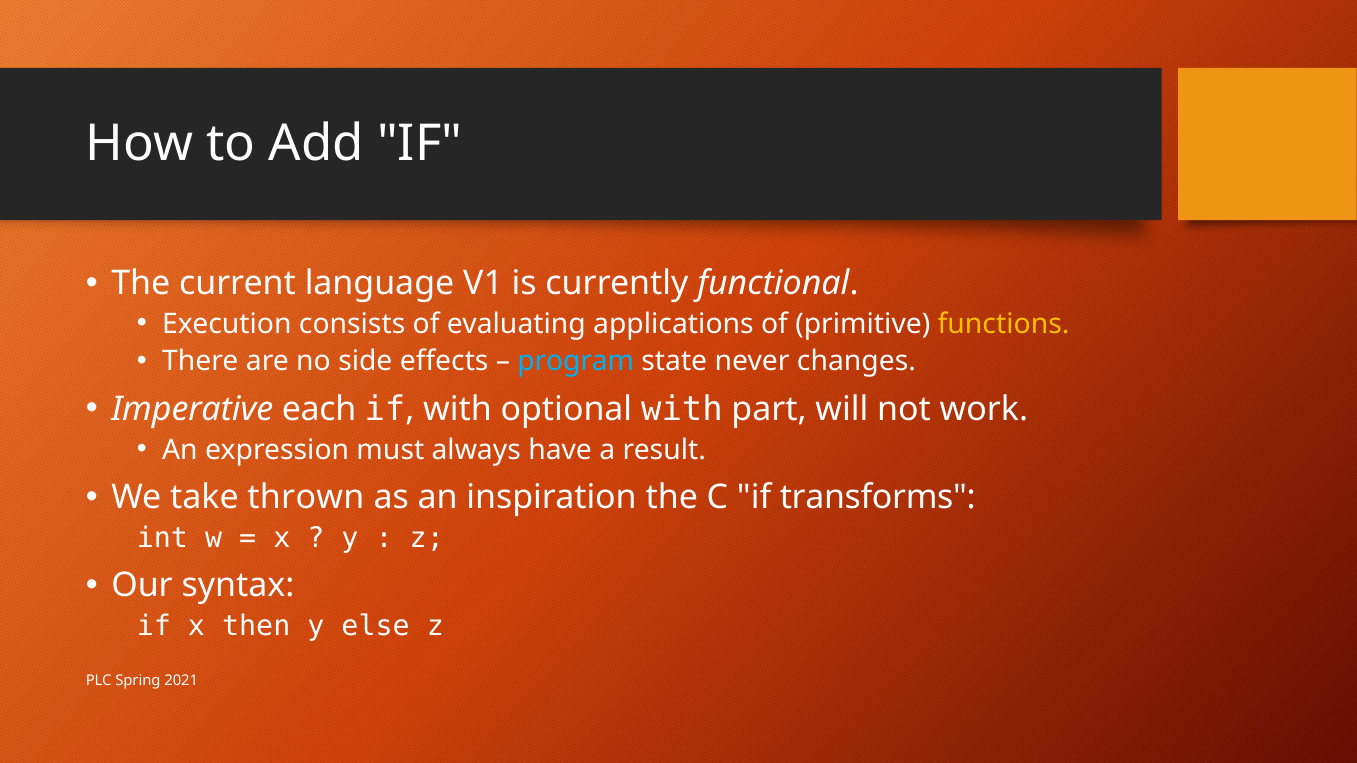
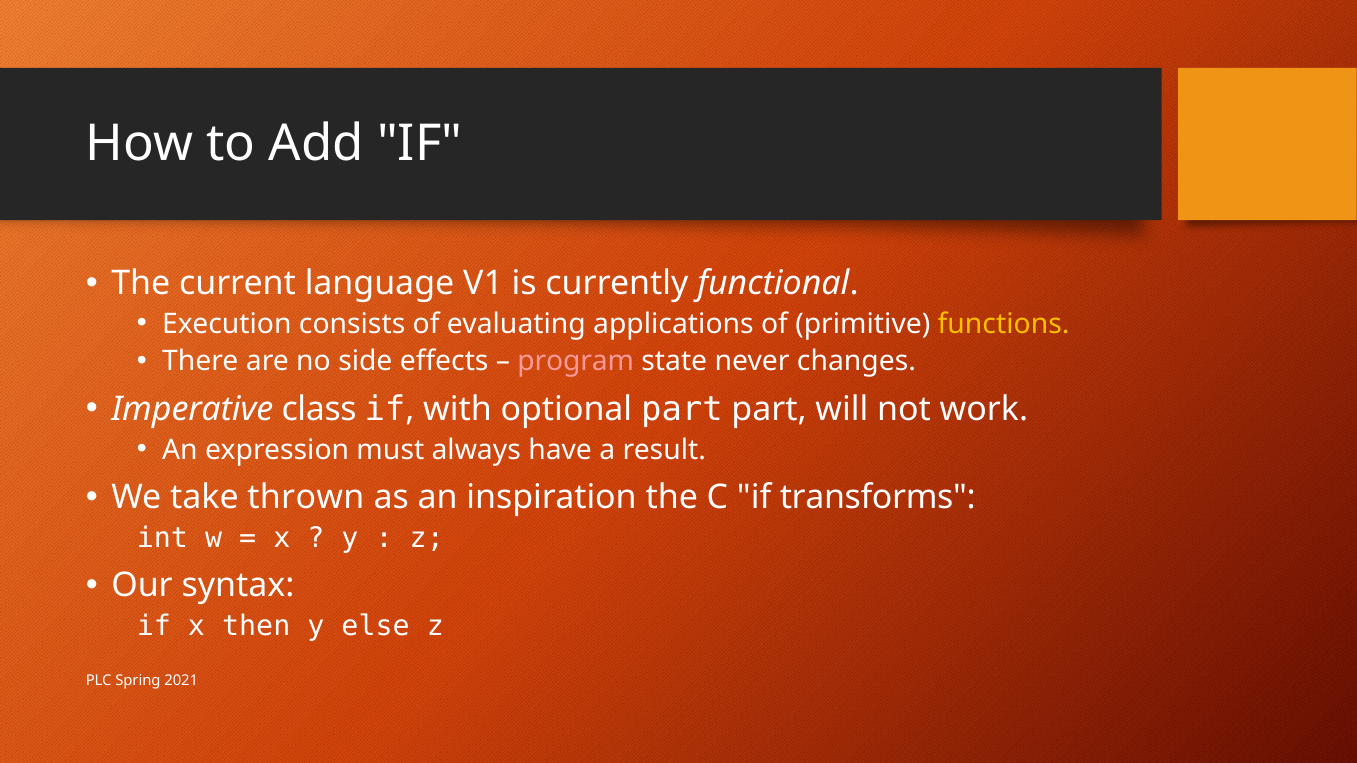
program colour: light blue -> pink (576, 362)
each: each -> class (319, 409)
optional with: with -> part (682, 409)
